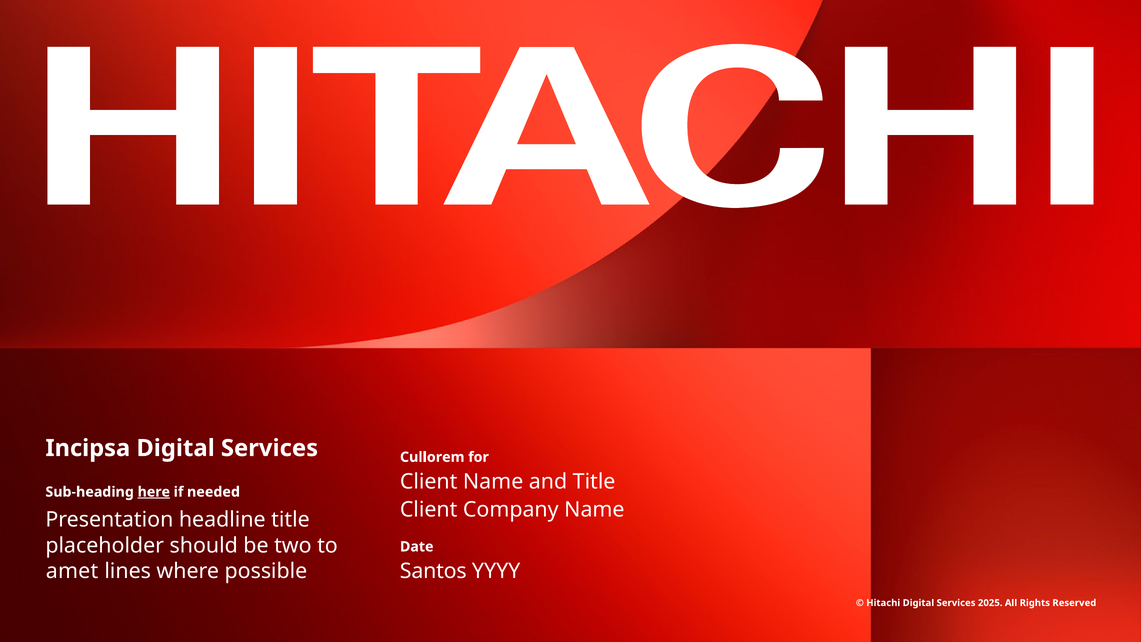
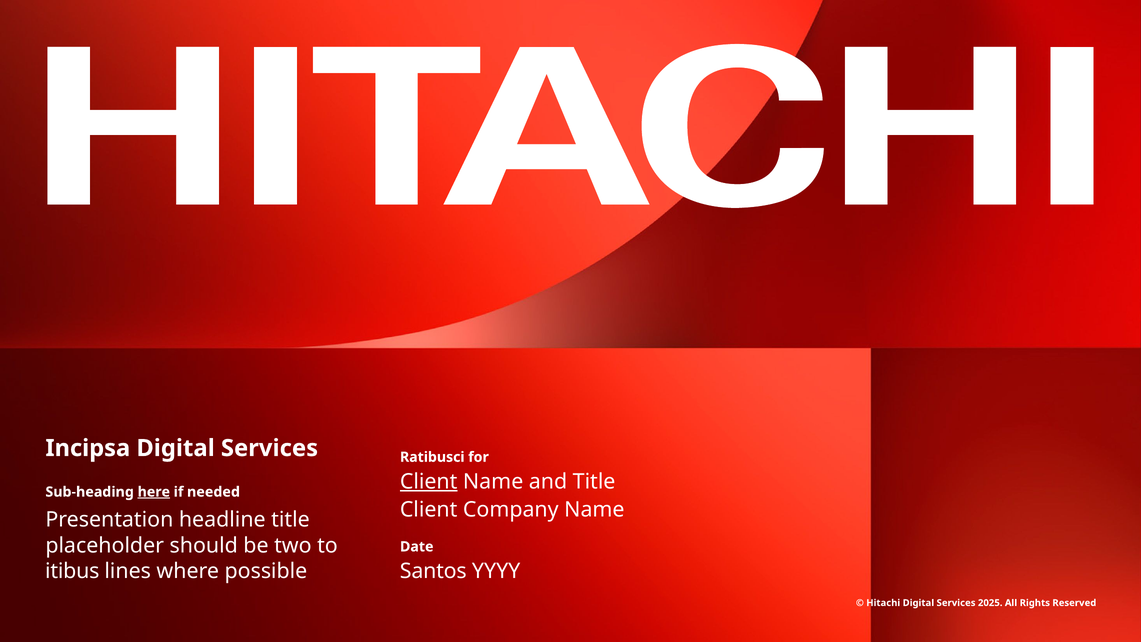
Cullorem: Cullorem -> Ratibusci (432, 457)
Client underline: none -> present (429, 481)
amet: amet -> itibus (72, 571)
